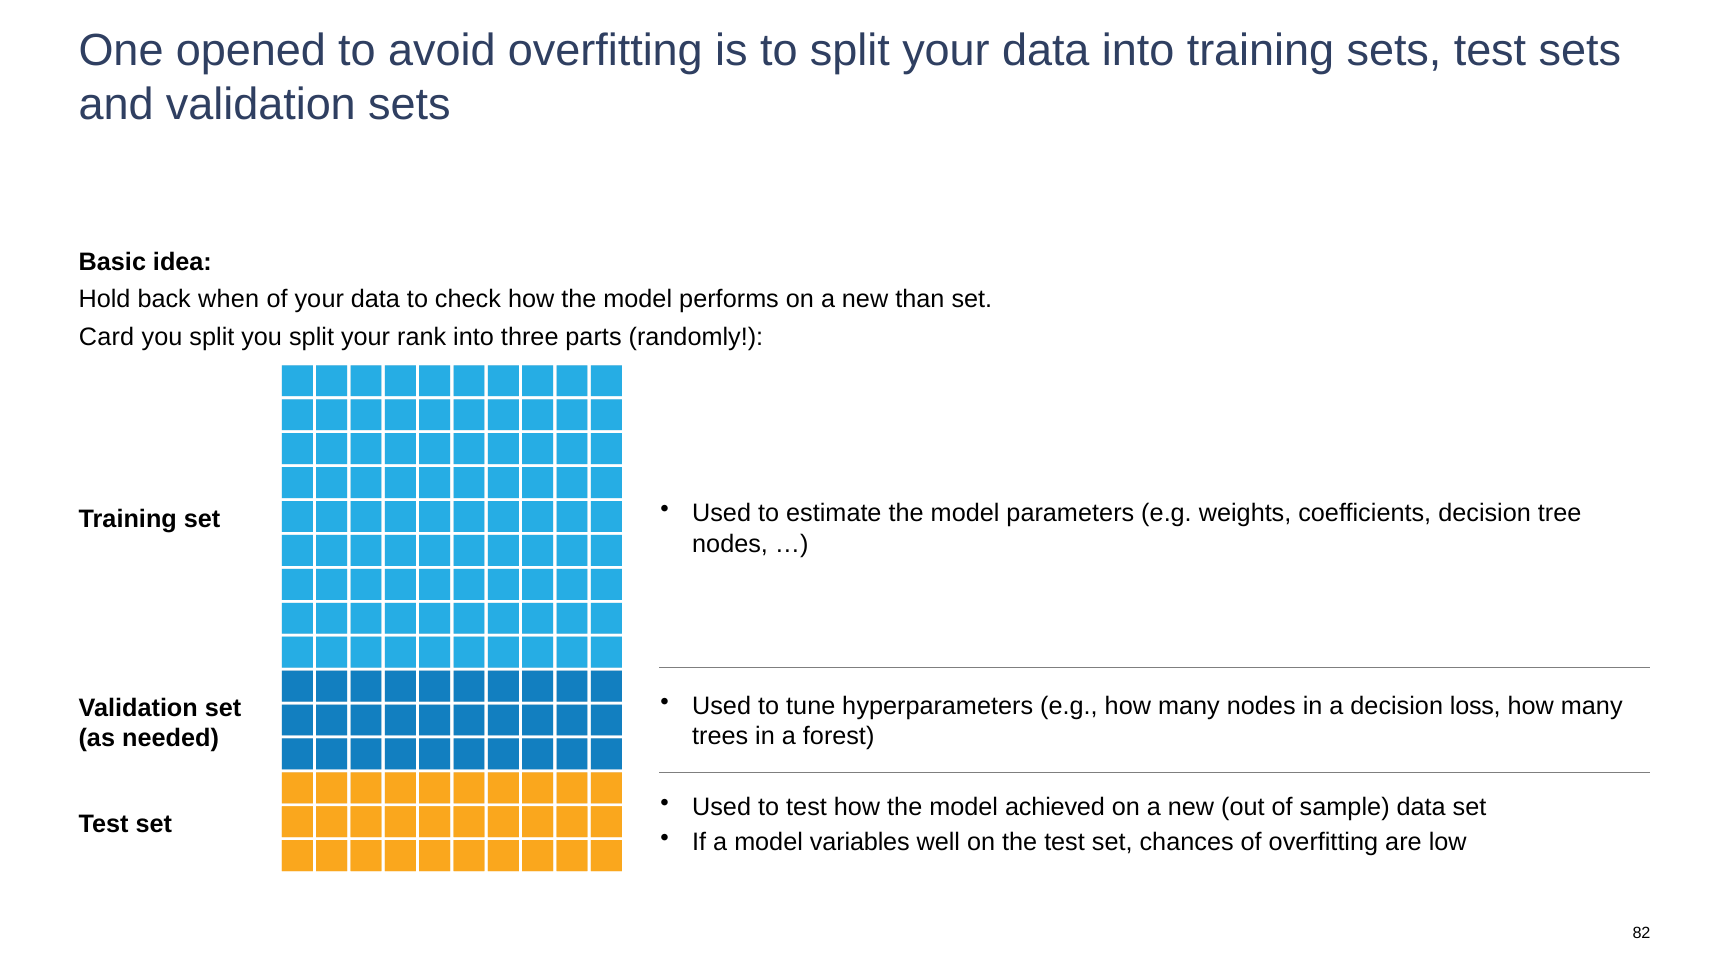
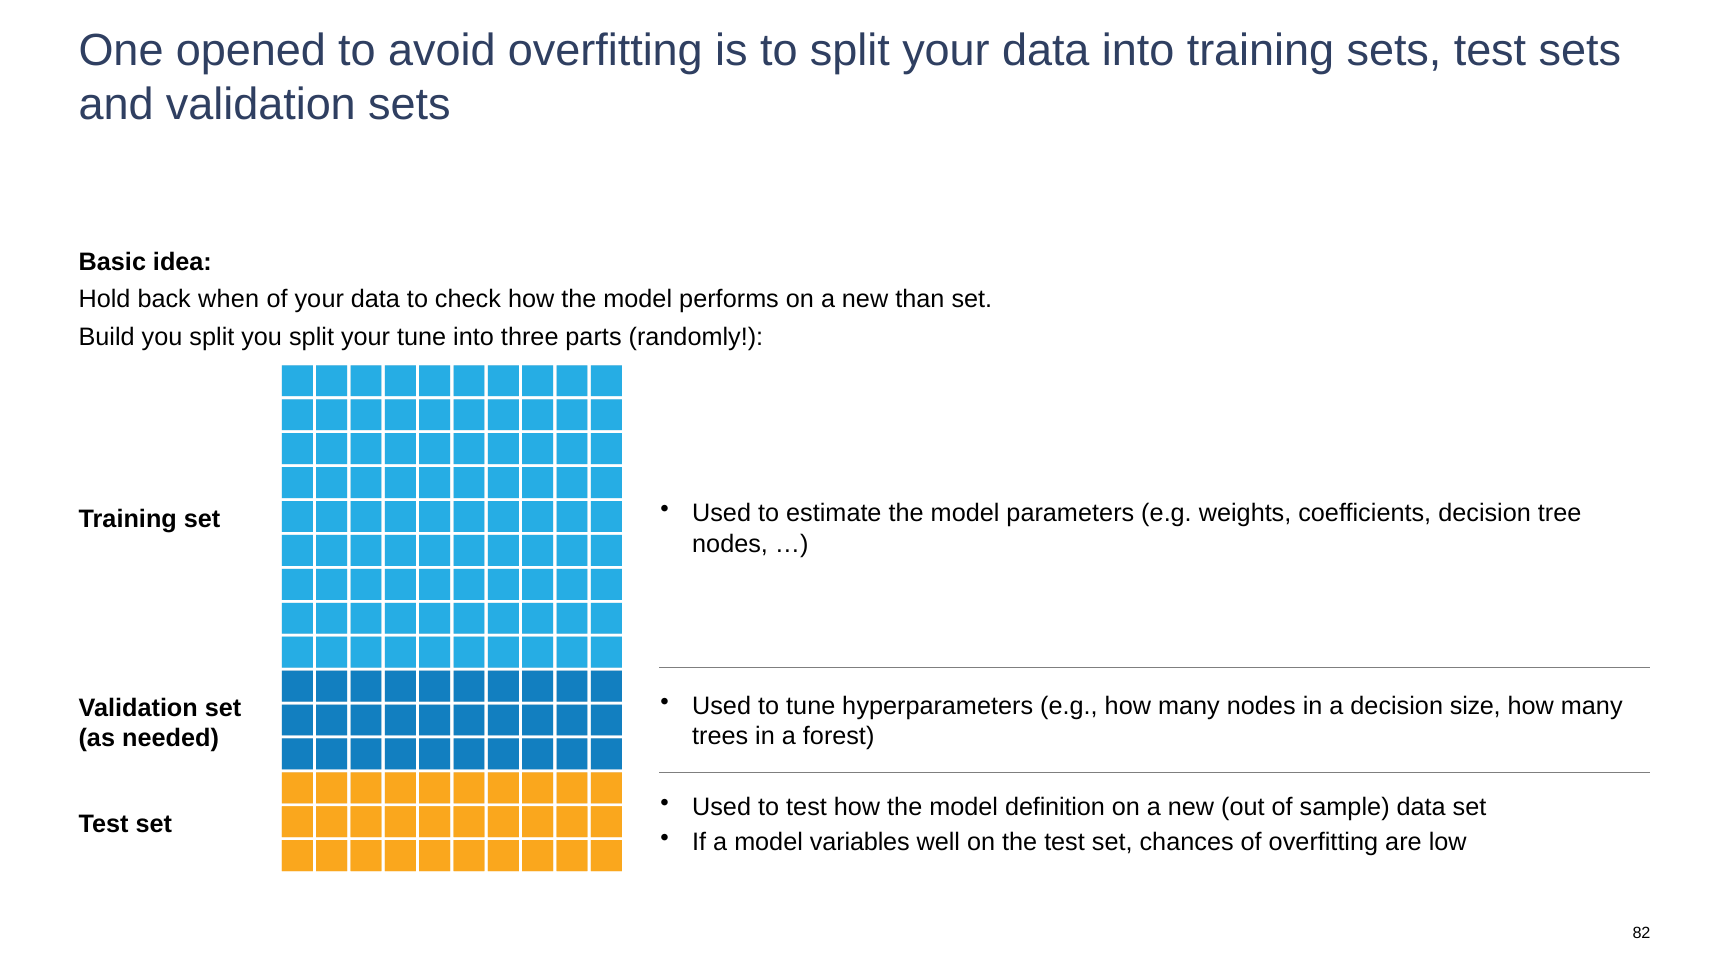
Card: Card -> Build (107, 337)
your rank: rank -> tune (422, 337)
loss: loss -> size (1475, 706)
achieved: achieved -> definition (1055, 807)
